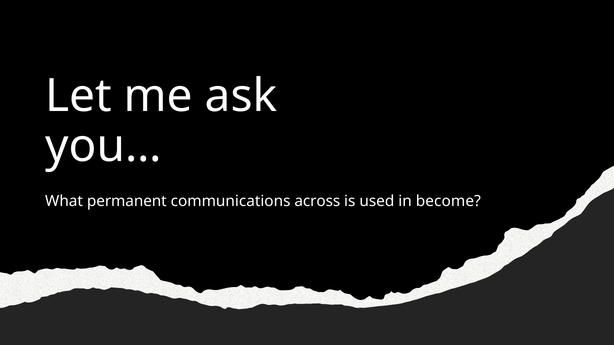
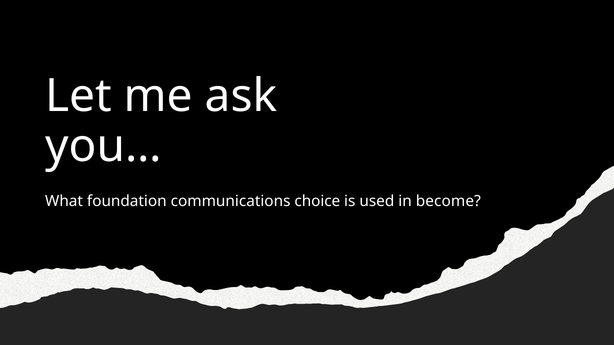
permanent: permanent -> foundation (127, 202)
across: across -> choice (317, 202)
